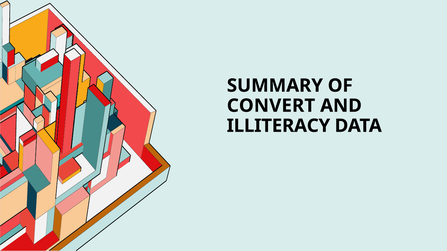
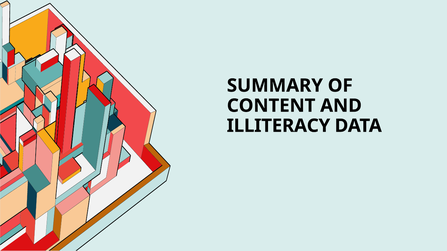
CONVERT: CONVERT -> CONTENT (271, 106)
